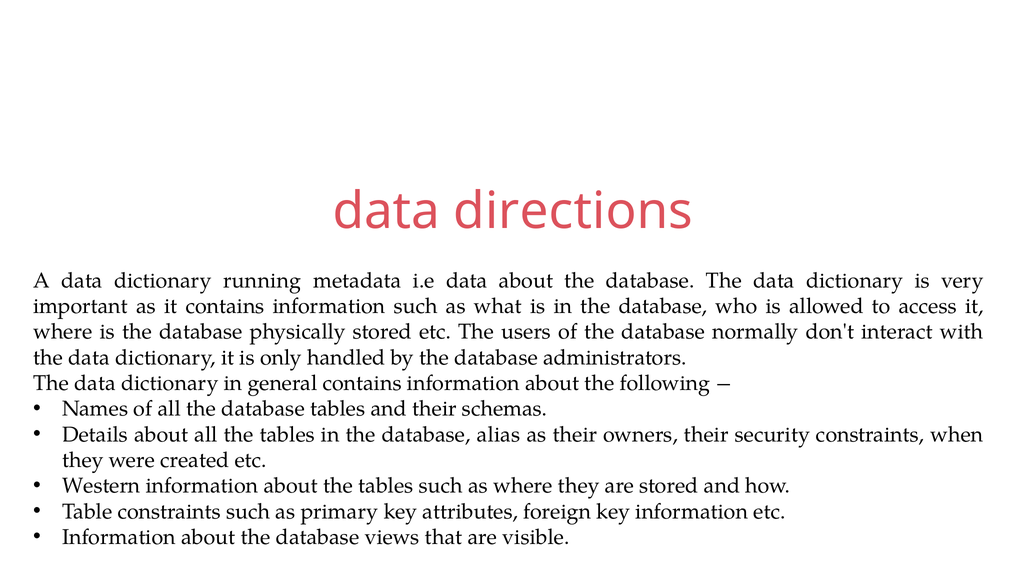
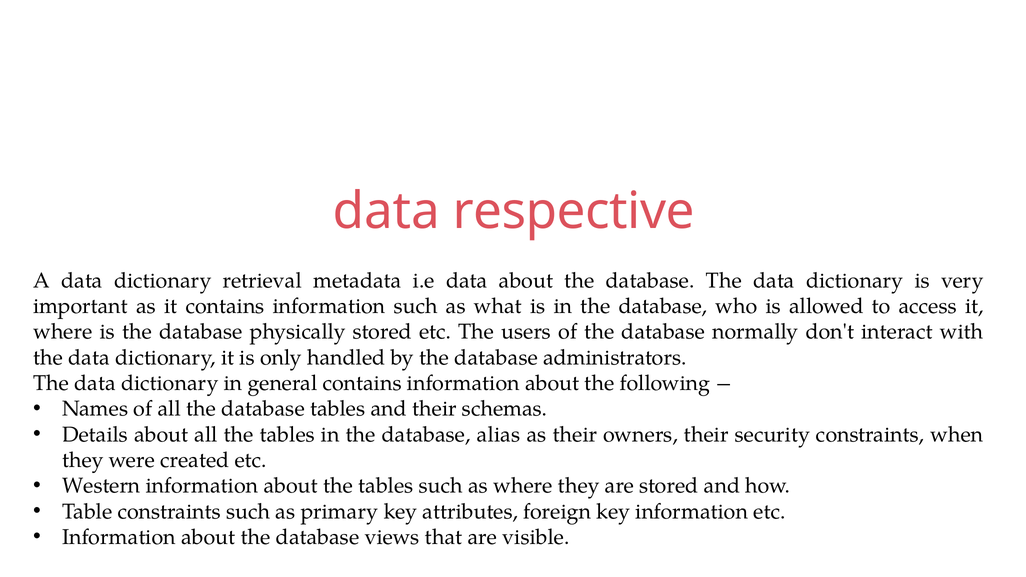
directions: directions -> respective (574, 212)
running: running -> retrieval (262, 281)
